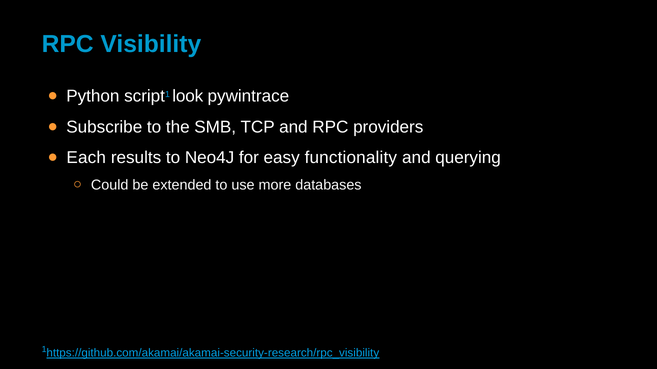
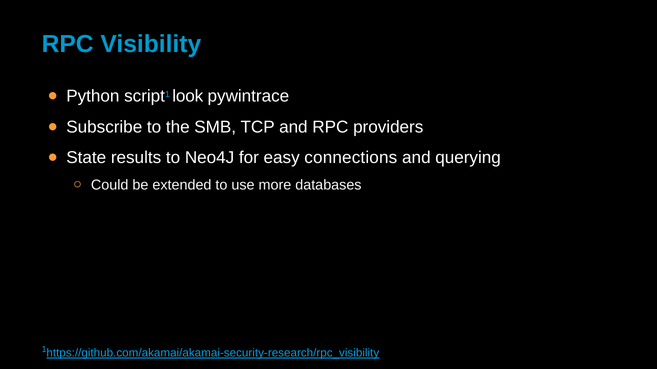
Each: Each -> State (86, 158)
functionality: functionality -> connections (351, 158)
